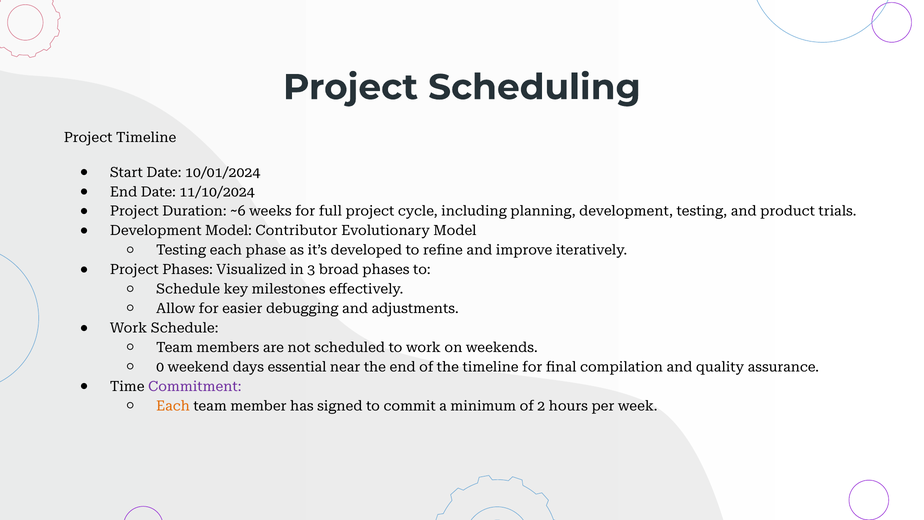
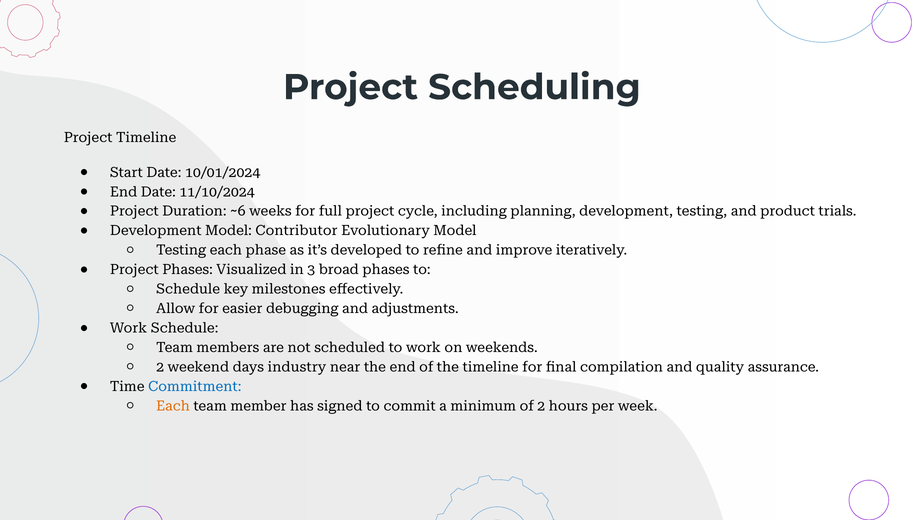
0: 0 -> 2 (160, 367)
essential: essential -> industry (297, 367)
Commitment colour: purple -> blue (195, 386)
